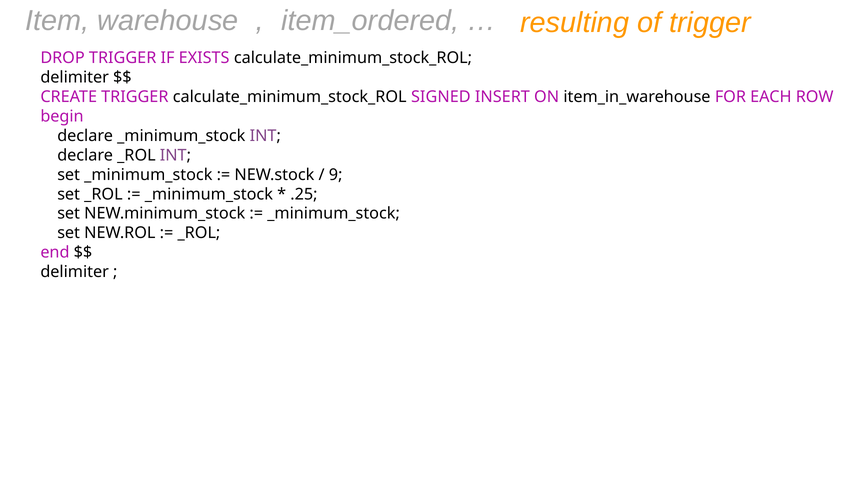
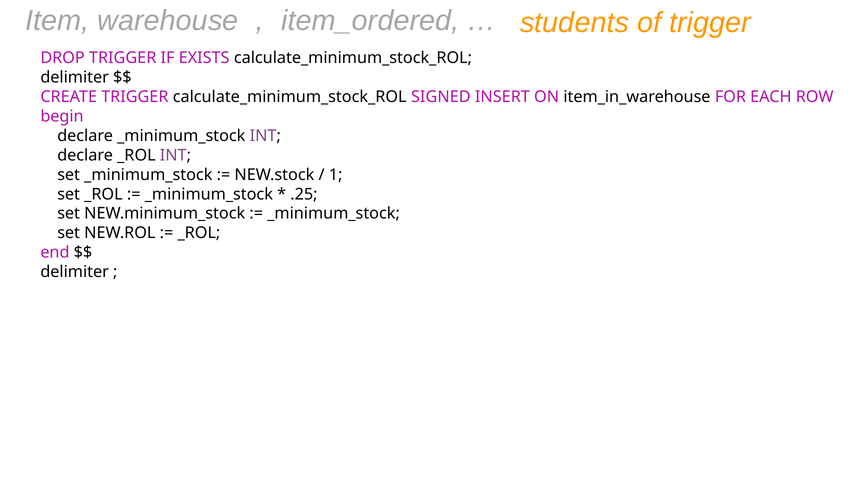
resulting: resulting -> students (575, 23)
9: 9 -> 1 (336, 175)
